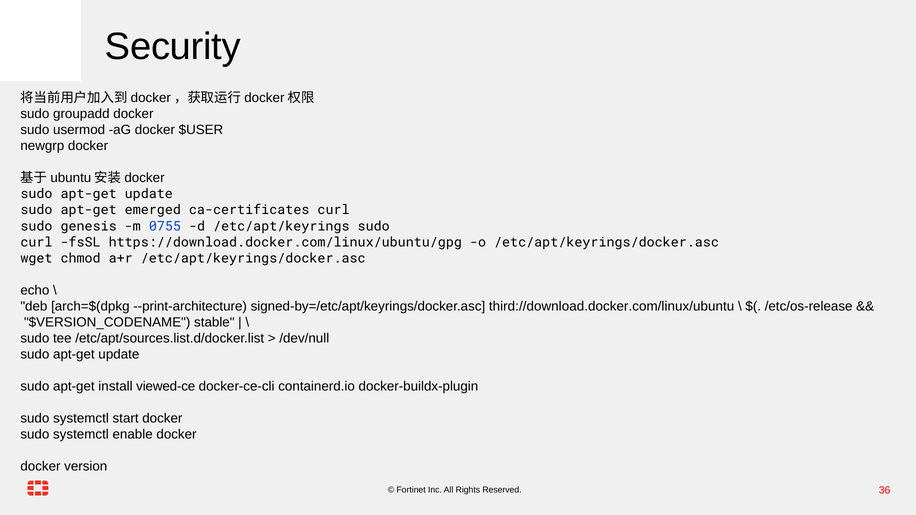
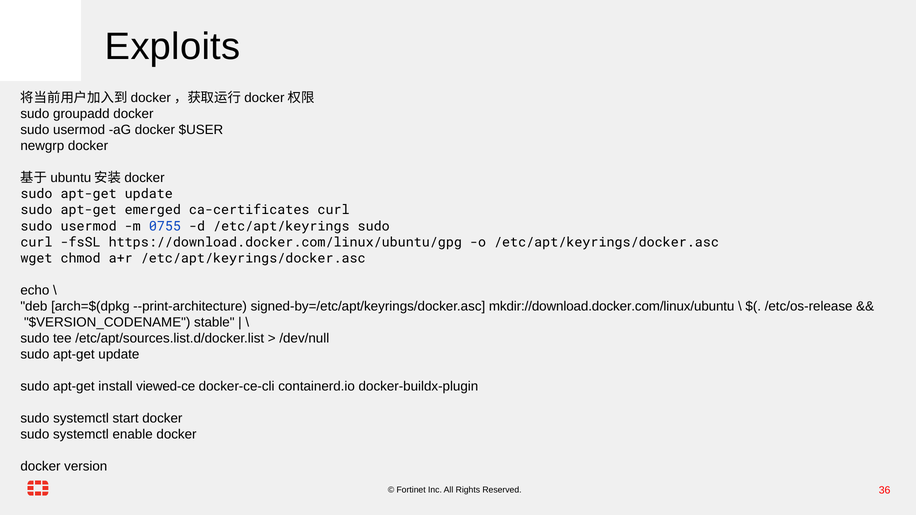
Security: Security -> Exploits (173, 47)
genesis: genesis -> usermod (89, 226)
third://download.docker.com/linux/ubuntu: third://download.docker.com/linux/ubuntu -> mkdir://download.docker.com/linux/ubuntu (612, 306)
